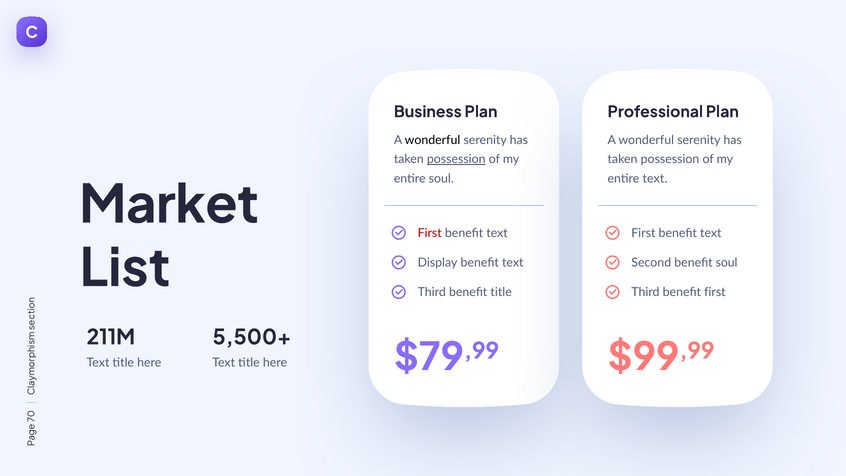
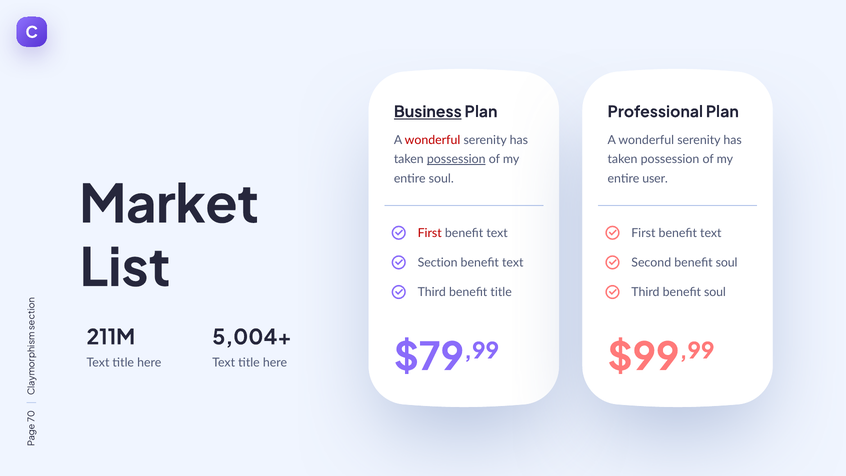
Business underline: none -> present (428, 112)
wonderful colour: black -> red (433, 140)
entire text: text -> user (655, 178)
Display: Display -> Section (438, 263)
Third benefit first: first -> soul (715, 292)
5,500+: 5,500+ -> 5,004+ (252, 337)
